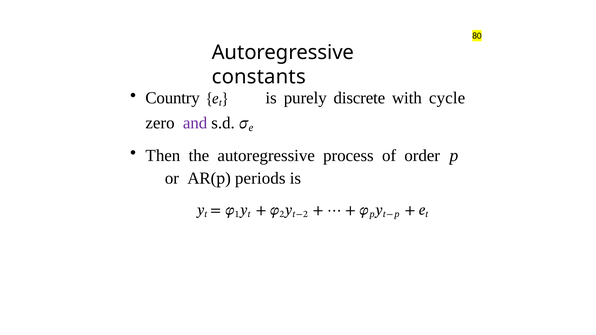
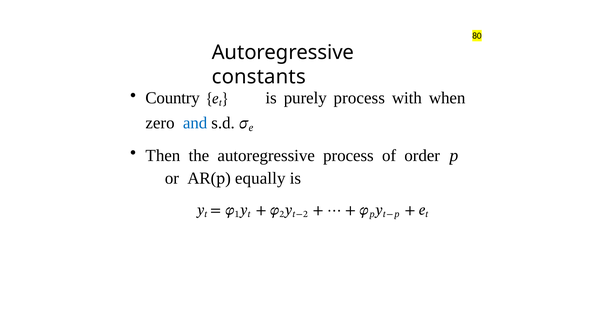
purely discrete: discrete -> process (359, 98)
cycle: cycle -> when (447, 98)
and colour: purple -> blue (195, 123)
periods: periods -> equally (260, 178)
